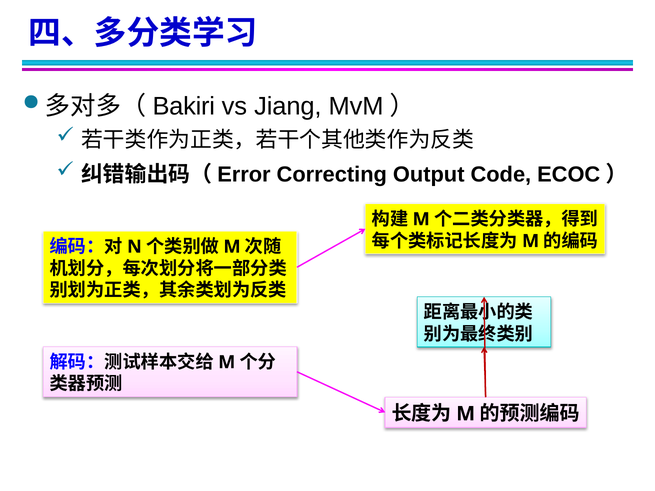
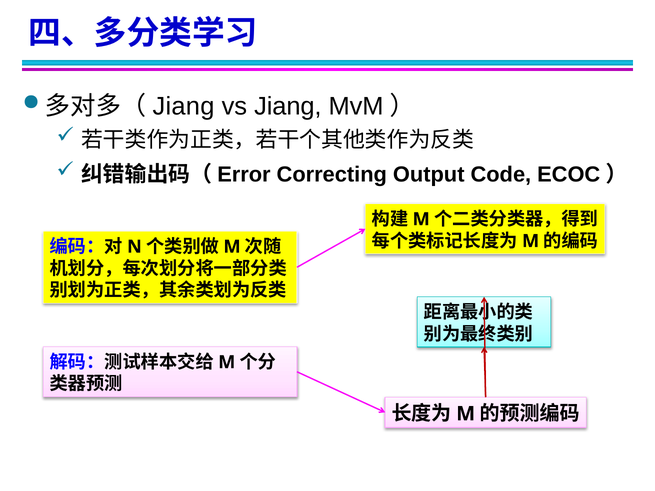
Bakiri: Bakiri -> Jiang (183, 106)
